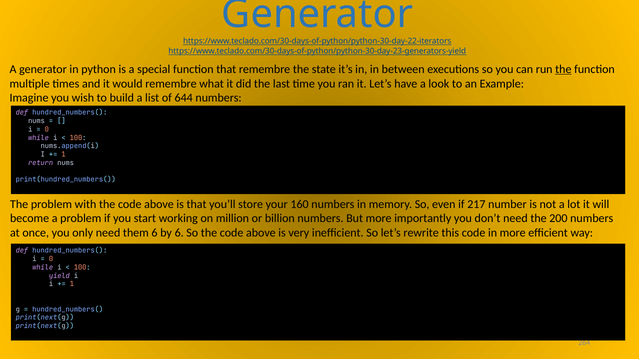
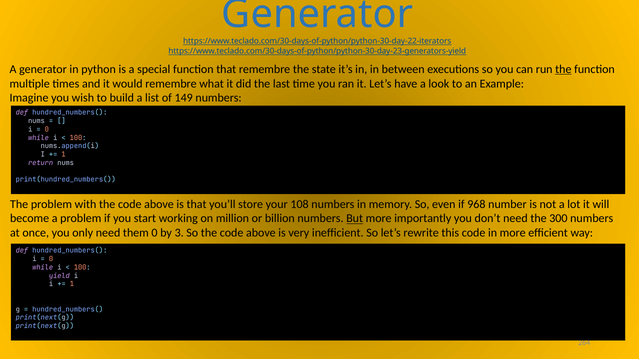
644: 644 -> 149 (184, 98)
160: 160 -> 108 (300, 204)
217: 217 -> 968 (476, 204)
But underline: none -> present (355, 219)
200: 200 -> 300 (558, 219)
them 6: 6 -> 0 (155, 233)
by 6: 6 -> 3 (179, 233)
